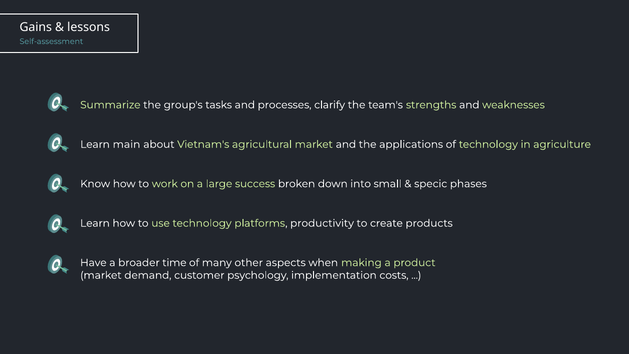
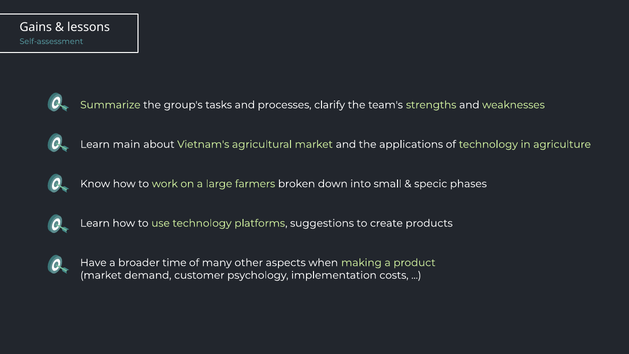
success: success -> farmers (255, 184)
productivity: productivity -> suggestions (322, 223)
